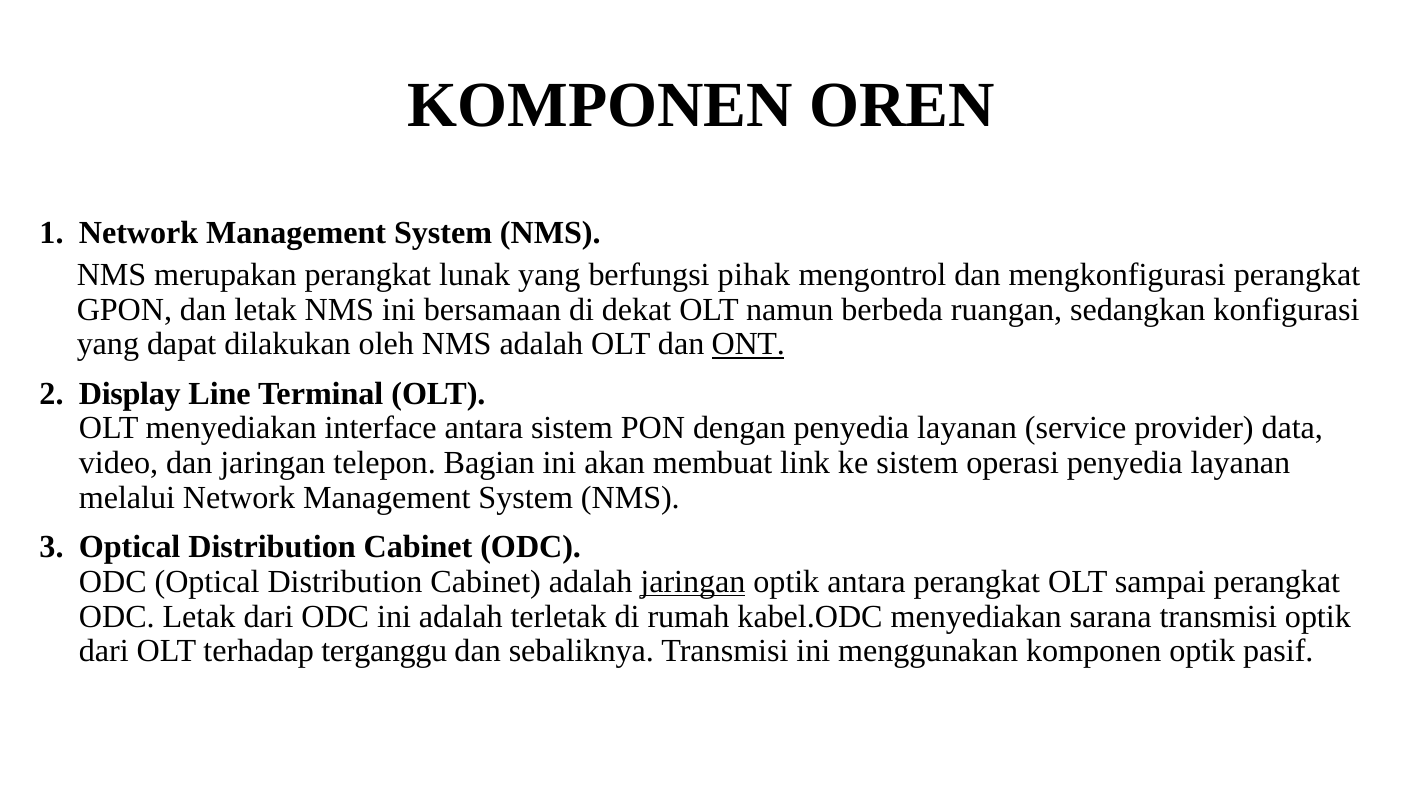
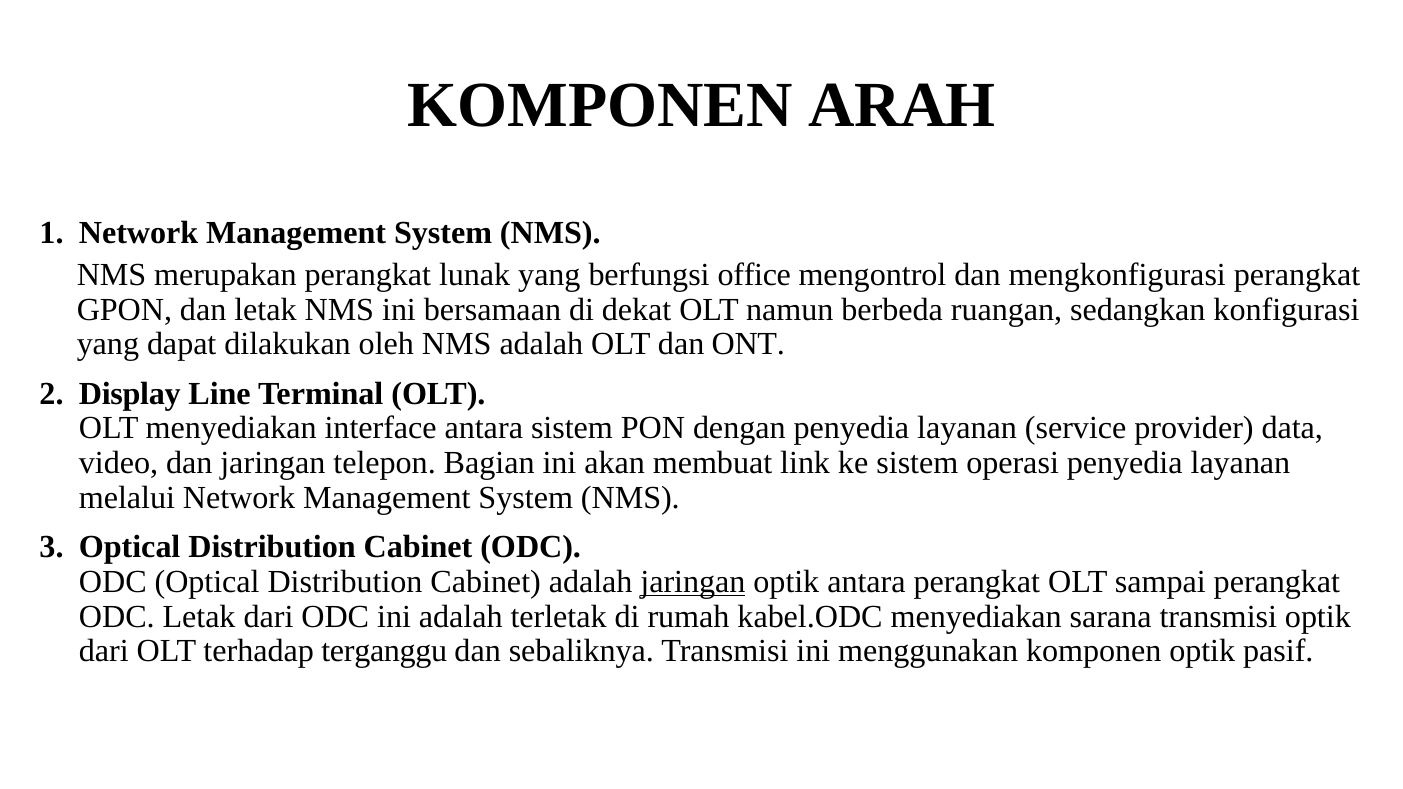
OREN: OREN -> ARAH (902, 106)
pihak: pihak -> office (754, 275)
ONT underline: present -> none (748, 344)
